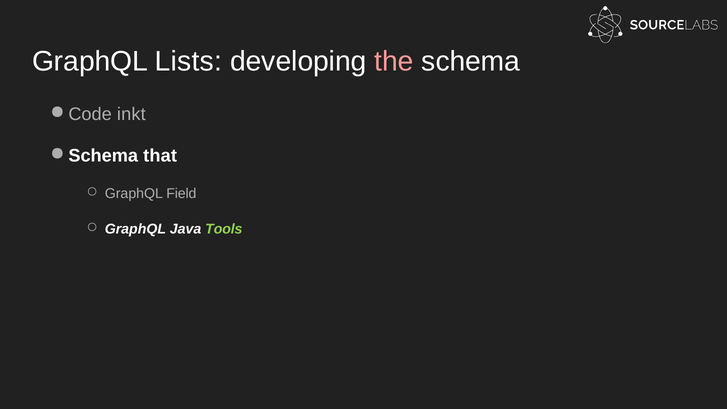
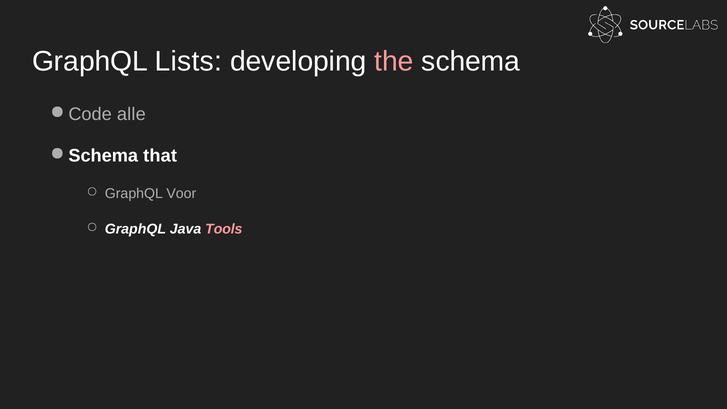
inkt: inkt -> alle (131, 114)
Field: Field -> Voor (181, 193)
Tools colour: light green -> pink (224, 229)
